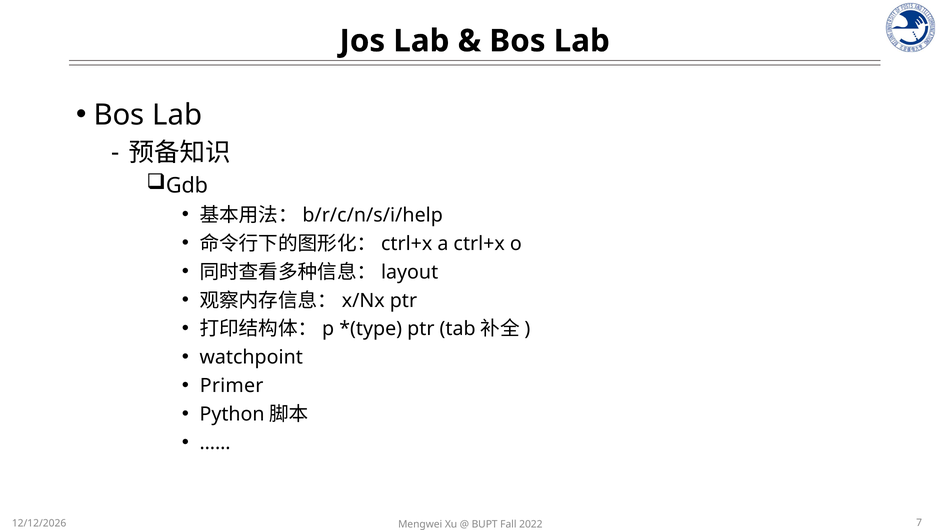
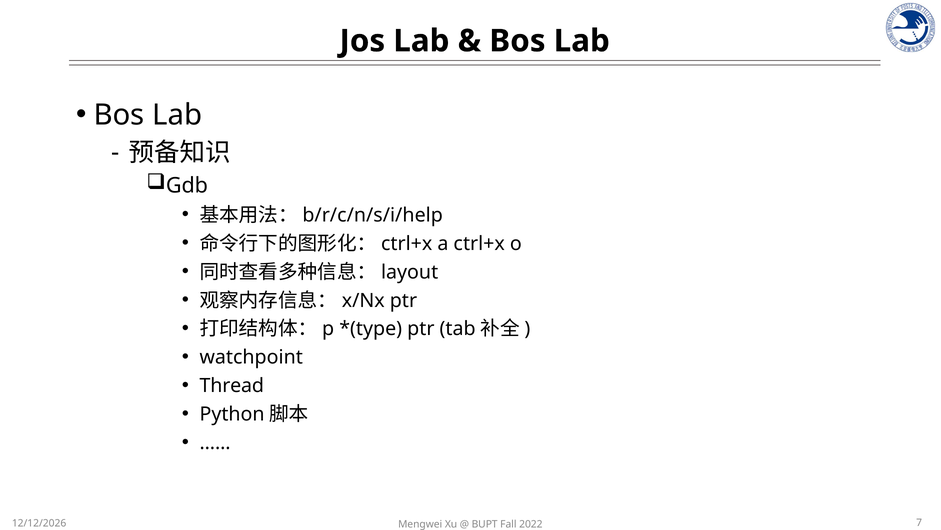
Primer: Primer -> Thread (232, 385)
